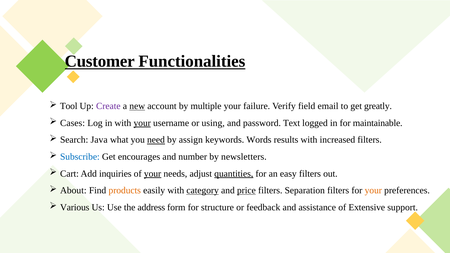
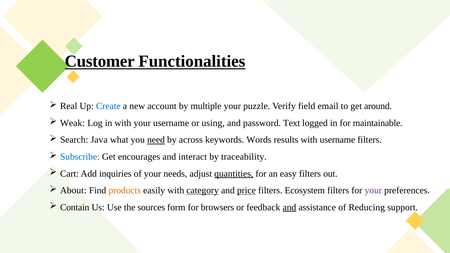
Tool: Tool -> Real (69, 106)
Create colour: purple -> blue (108, 106)
new underline: present -> none (137, 106)
failure: failure -> puzzle (257, 106)
greatly: greatly -> around (378, 106)
Cases: Cases -> Weak (73, 123)
your underline: present -> none (142, 123)
assign: assign -> across (191, 140)
with increased: increased -> username (337, 140)
number: number -> interact (193, 157)
newsletters: newsletters -> traceability (244, 157)
your underline: present -> none (153, 174)
Separation: Separation -> Ecosystem (305, 191)
your colour: orange -> purple (373, 191)
Various: Various -> Contain (75, 207)
address: address -> sources (151, 207)
structure: structure -> browsers (218, 207)
and underline: none -> present (289, 207)
Extensive: Extensive -> Reducing (367, 207)
